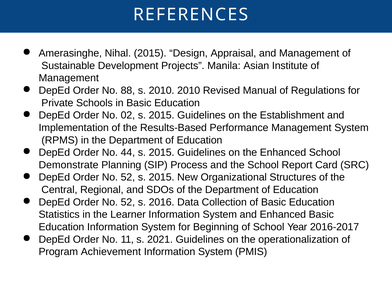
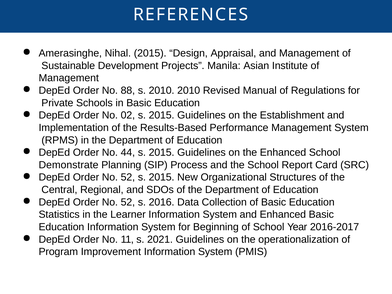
Achievement: Achievement -> Improvement (111, 252)
